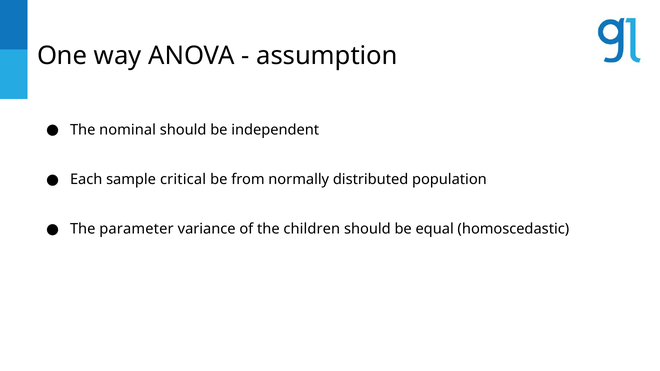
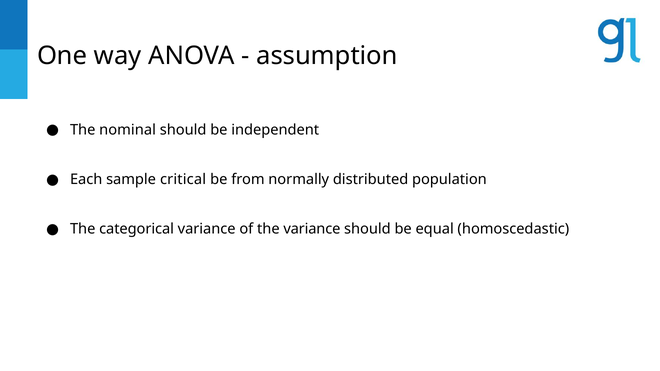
parameter: parameter -> categorical (137, 229)
the children: children -> variance (312, 229)
